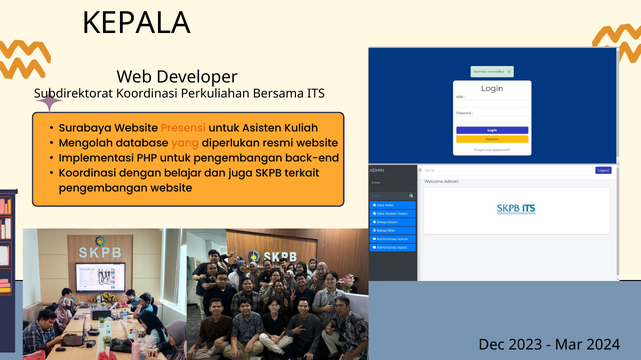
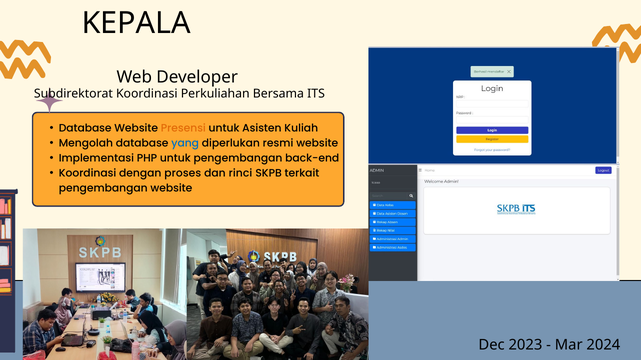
Surabaya: Surabaya -> Database (85, 128)
yang colour: orange -> blue (185, 143)
belajar: belajar -> proses (183, 173)
juga: juga -> rinci (241, 173)
